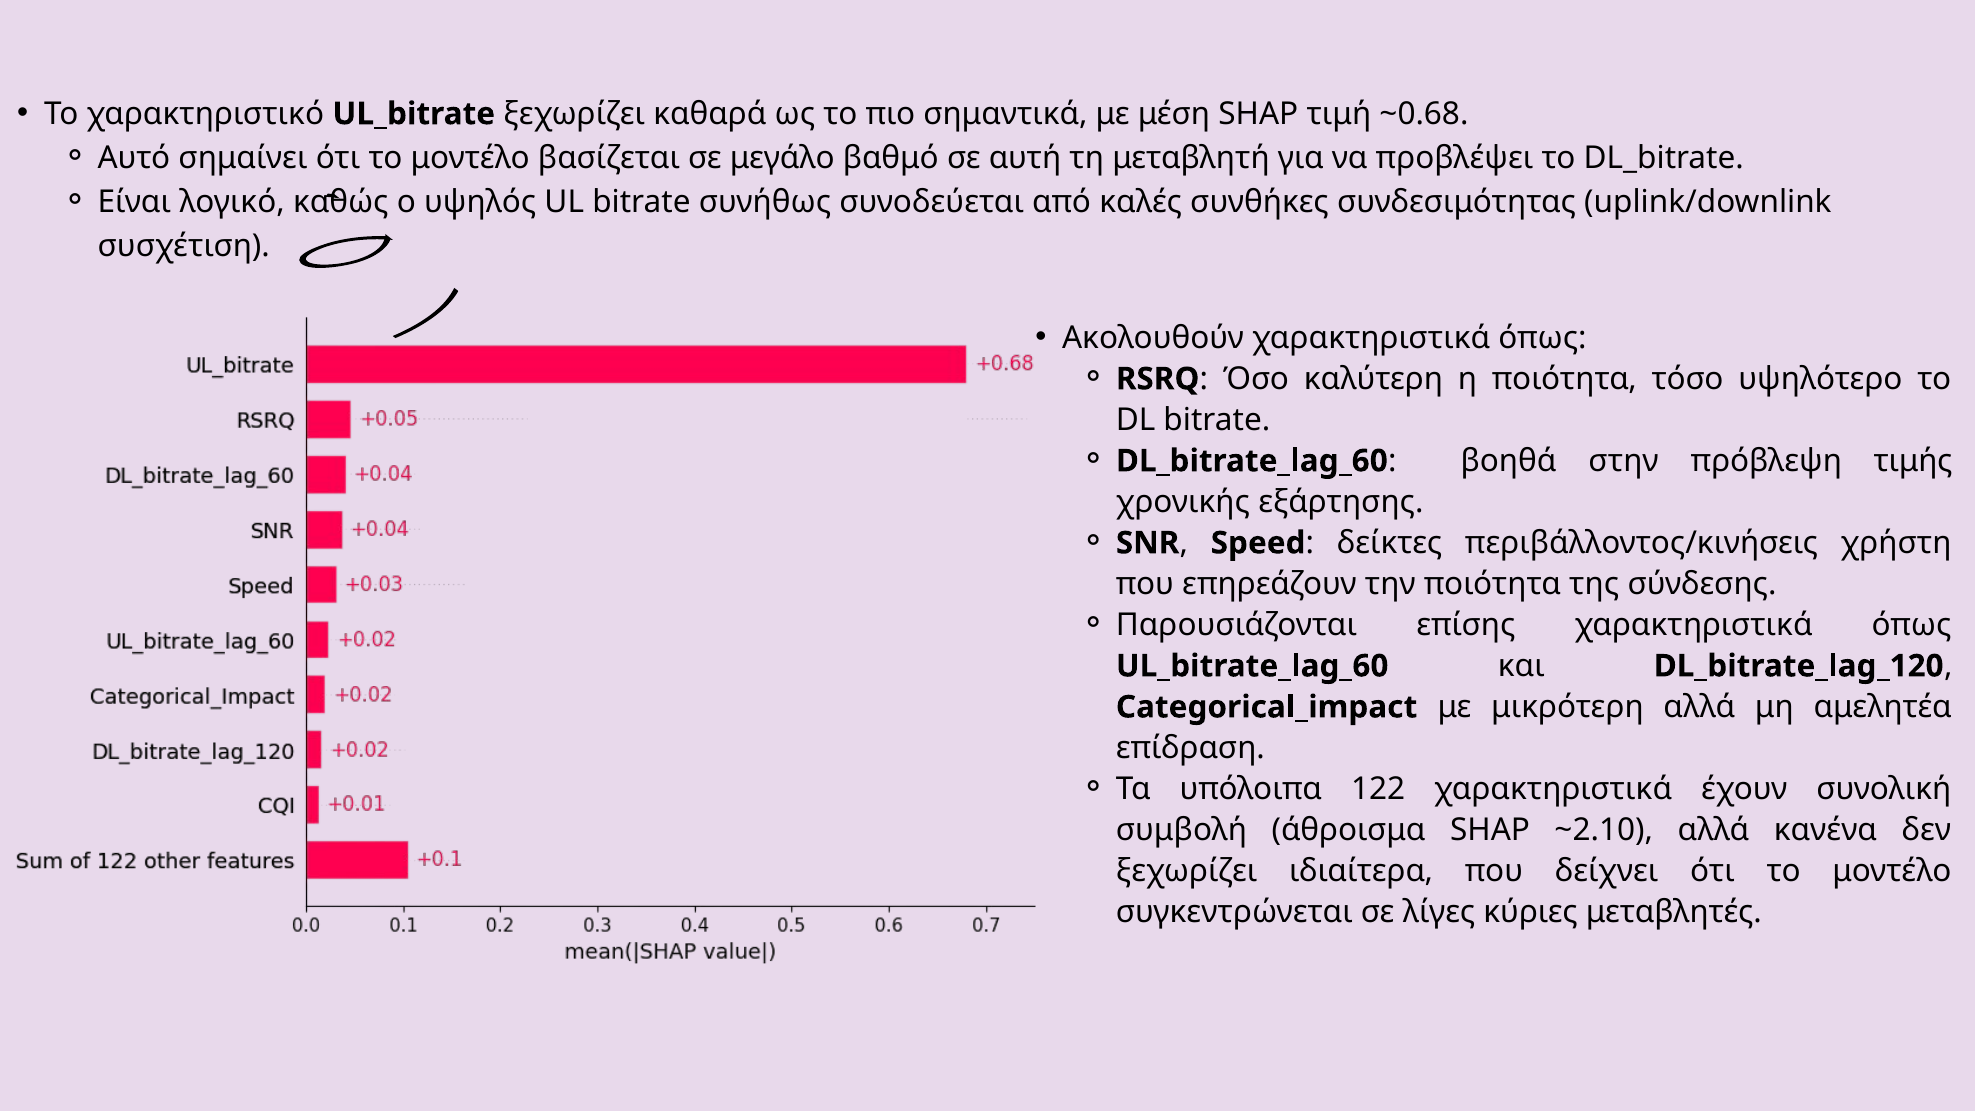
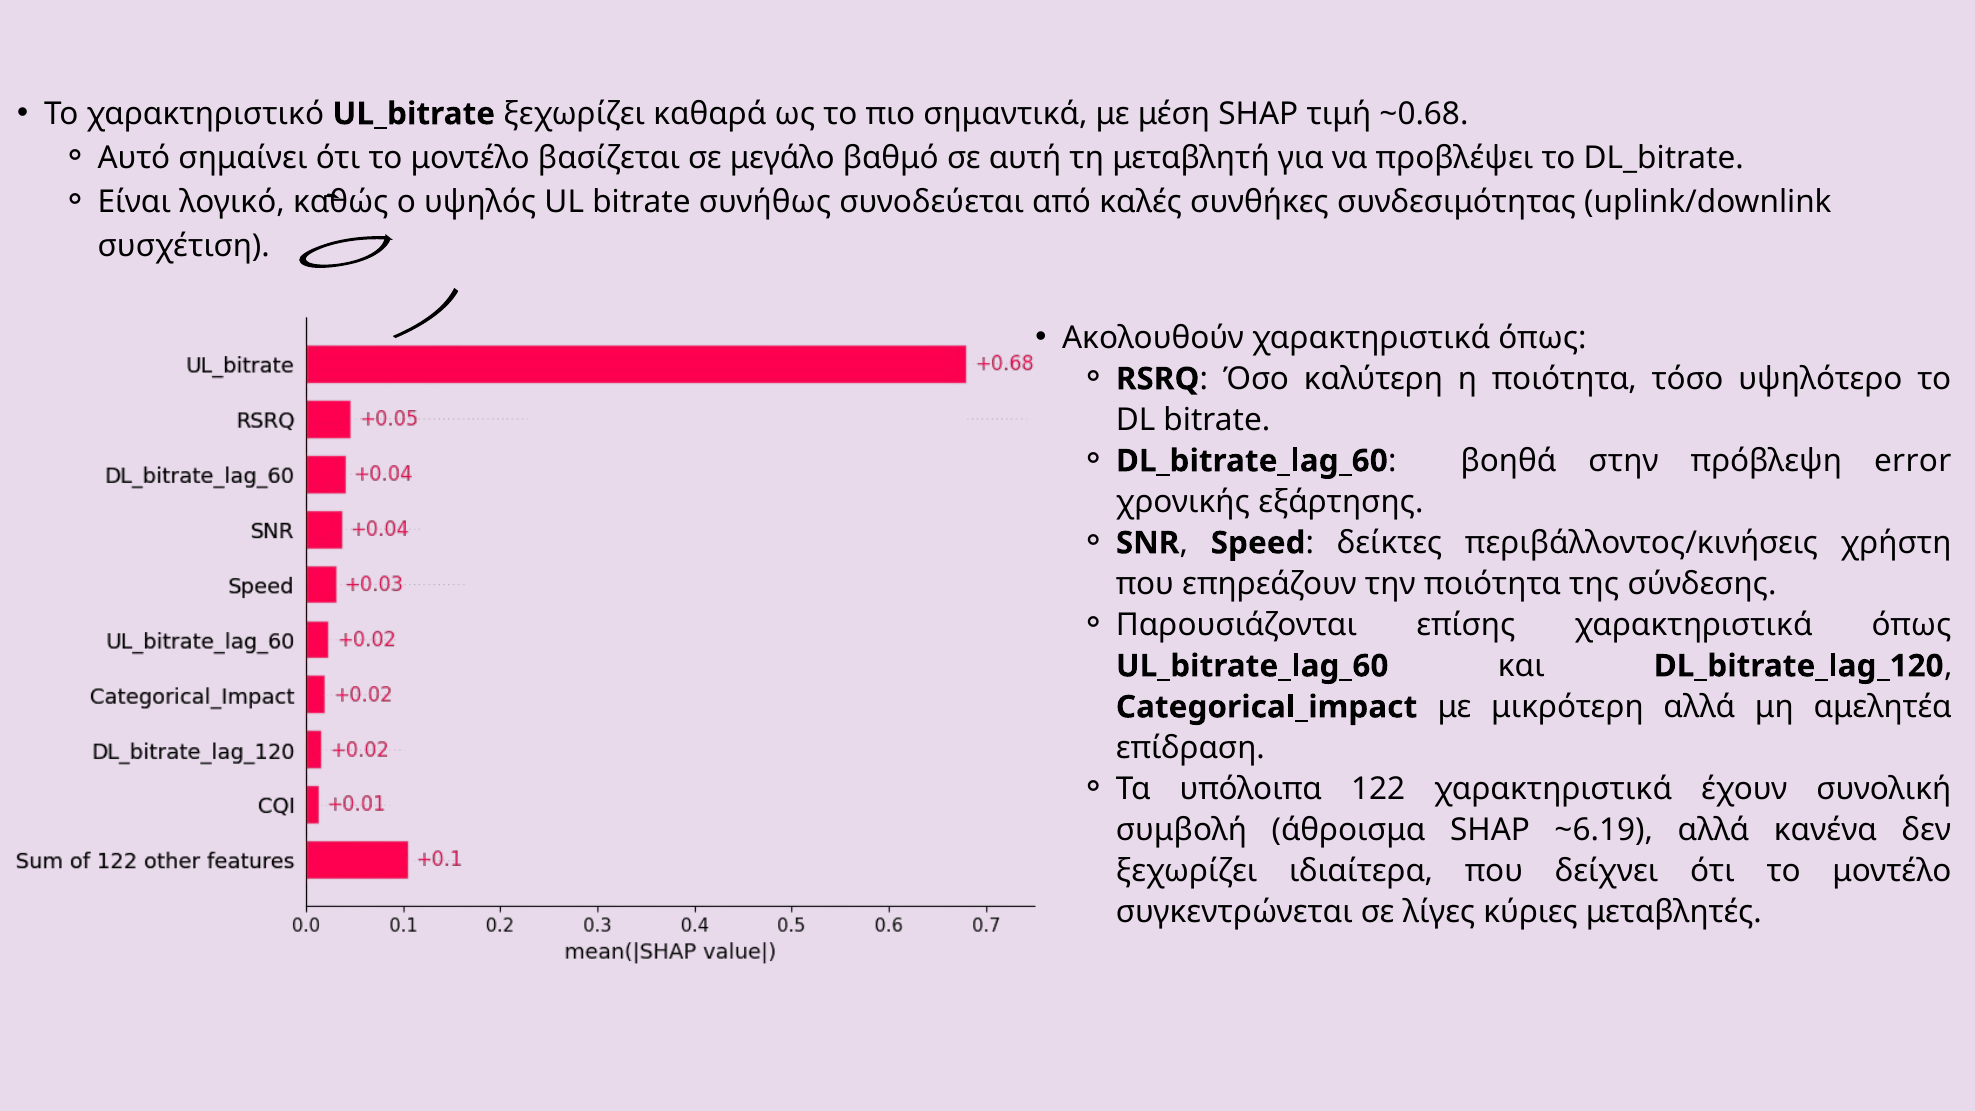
τιμής: τιμής -> error (1913, 461)
~2.10: ~2.10 -> ~6.19 (1604, 830)
